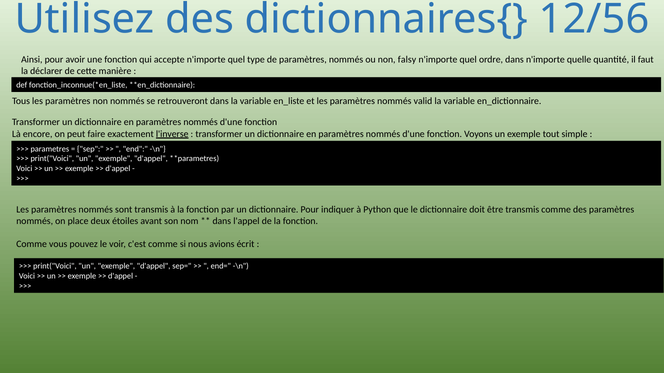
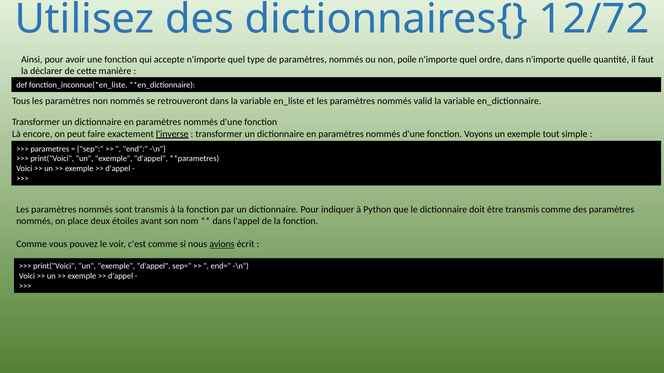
12/56: 12/56 -> 12/72 (594, 19)
falsy: falsy -> poile (407, 60)
avions underline: none -> present (222, 244)
